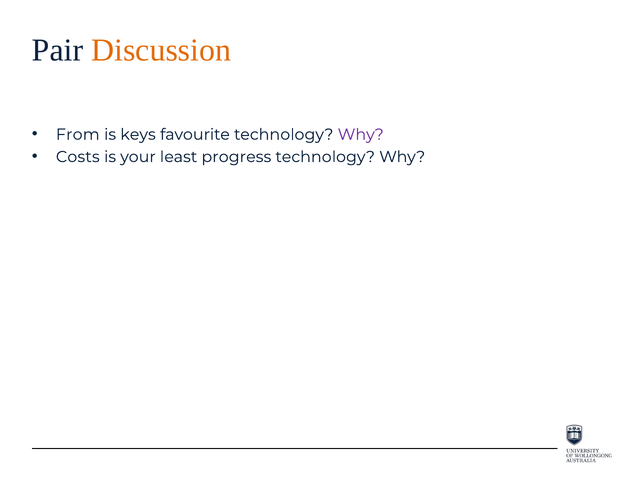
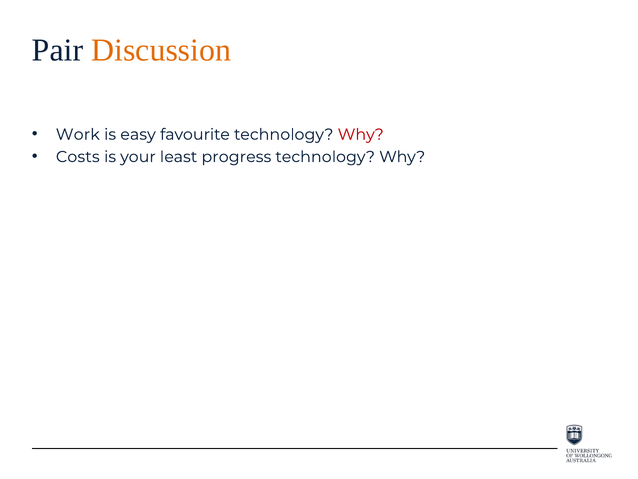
From: From -> Work (78, 134)
keys: keys -> easy (138, 134)
Why colour: purple -> red (361, 134)
